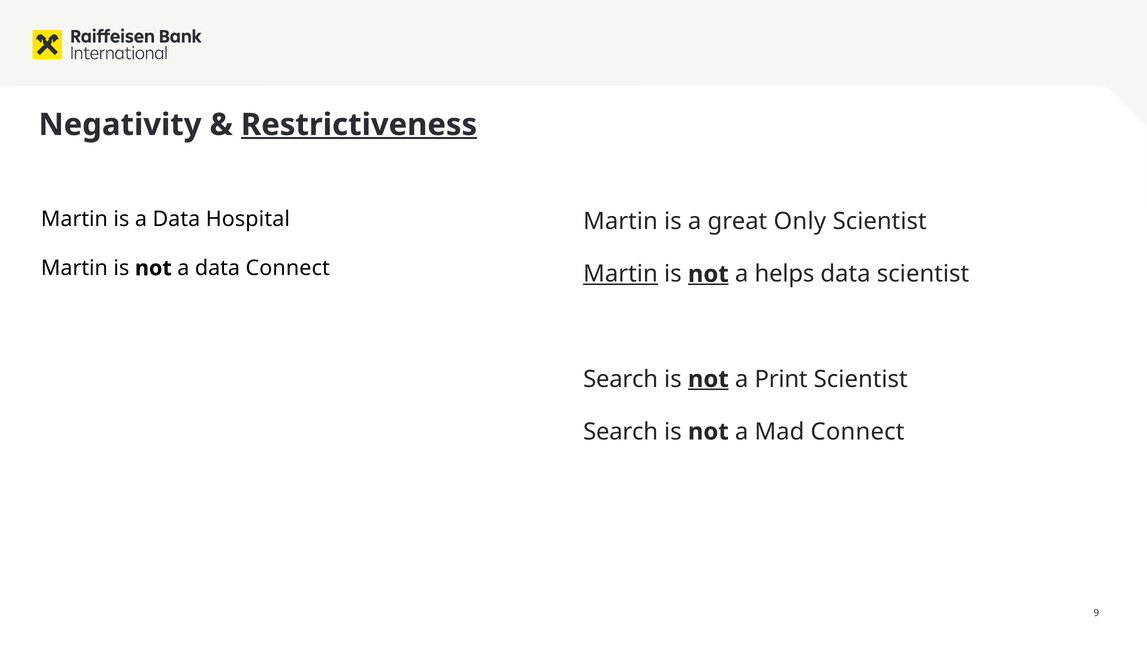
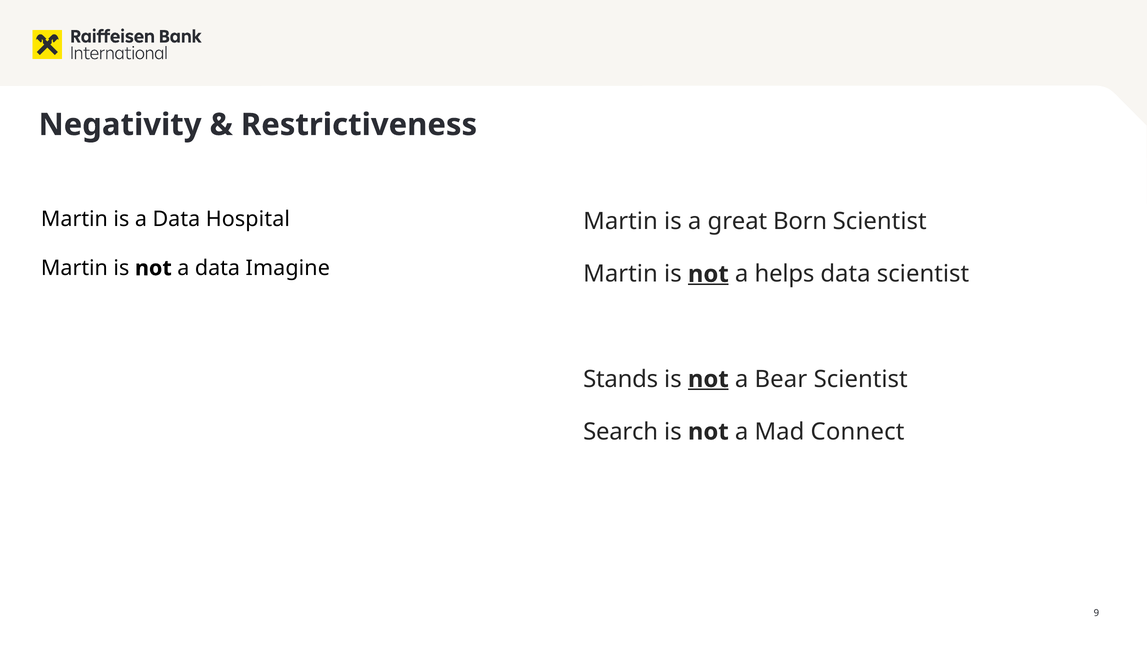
Restrictiveness underline: present -> none (359, 125)
Only: Only -> Born (800, 222)
data Connect: Connect -> Imagine (288, 268)
Martin underline: present -> none (621, 274)
Search: Search -> Stands (621, 379)
Print: Print -> Bear (781, 379)
